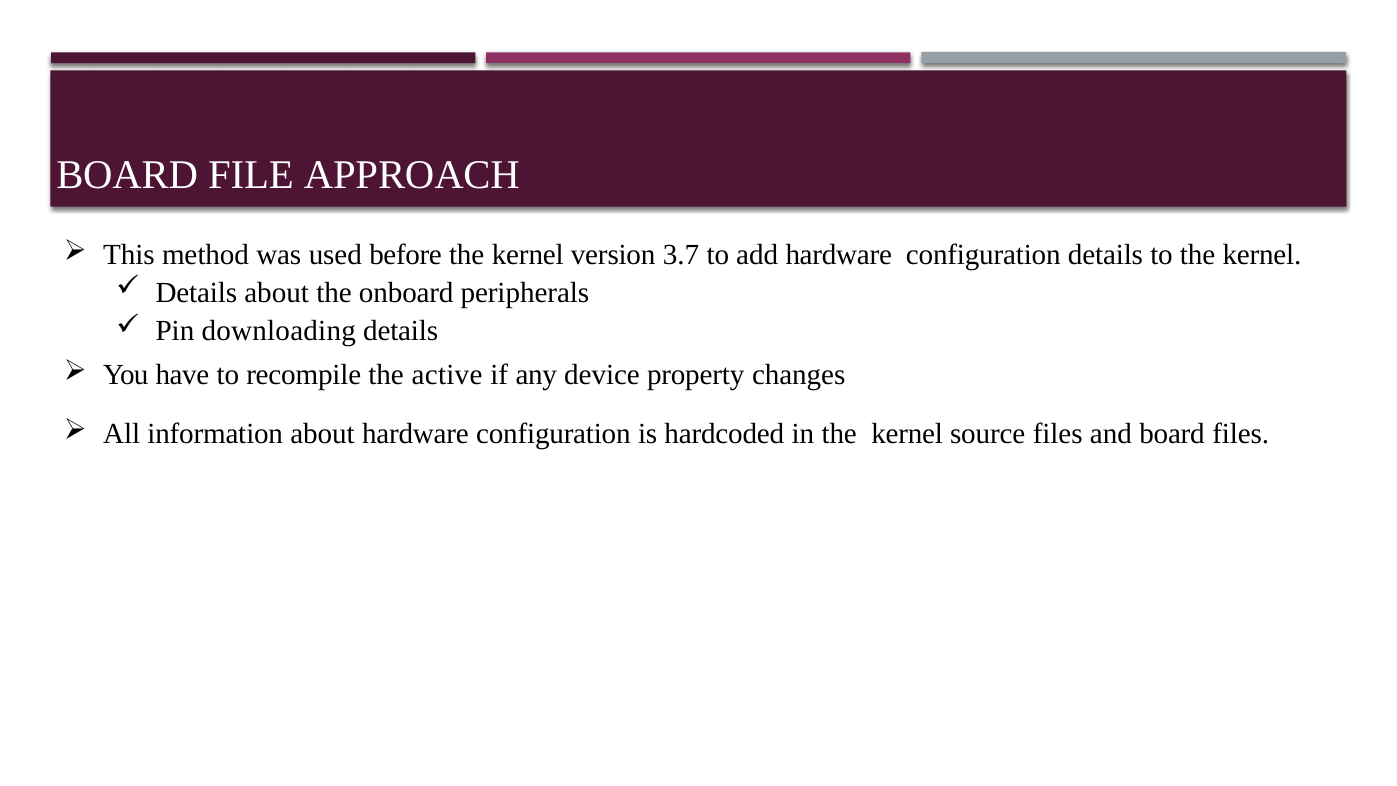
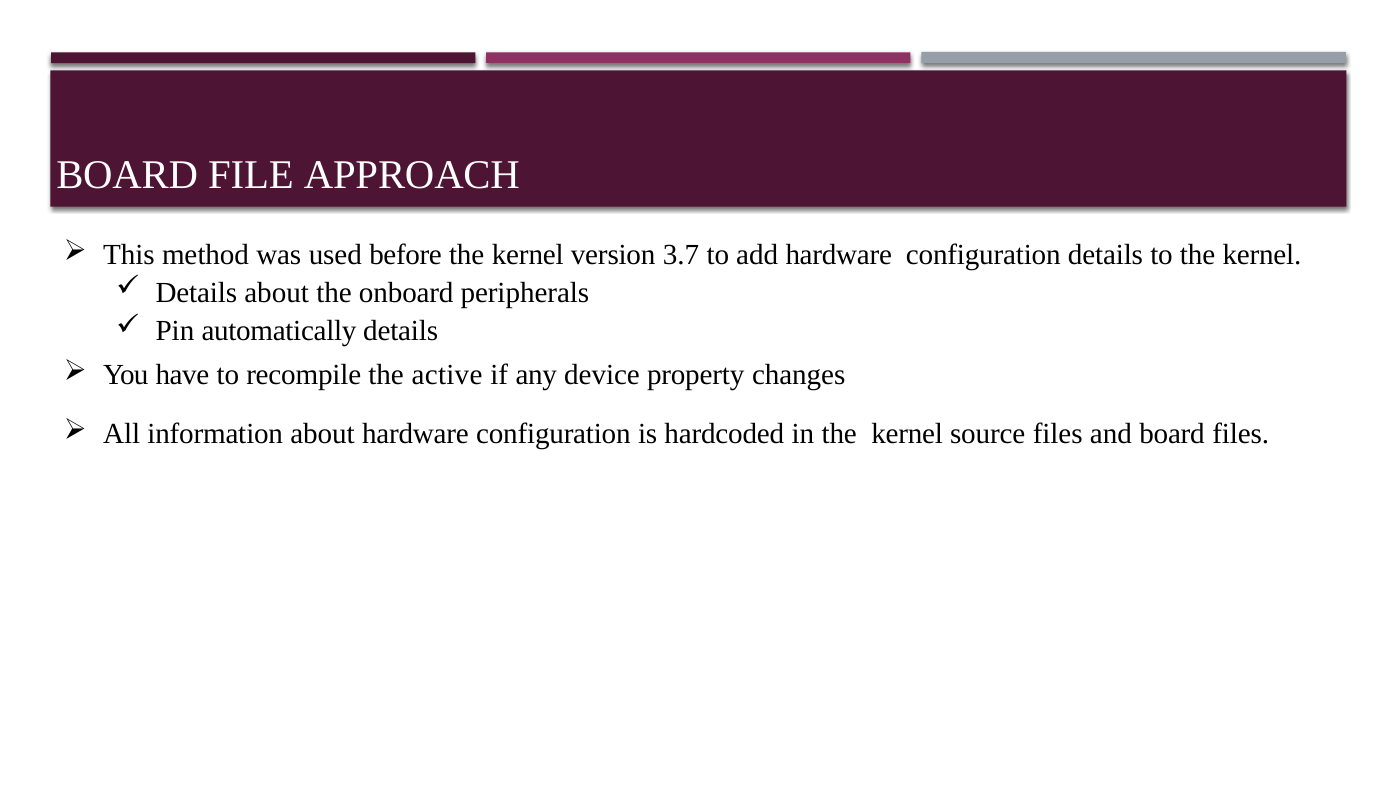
downloading: downloading -> automatically (279, 331)
